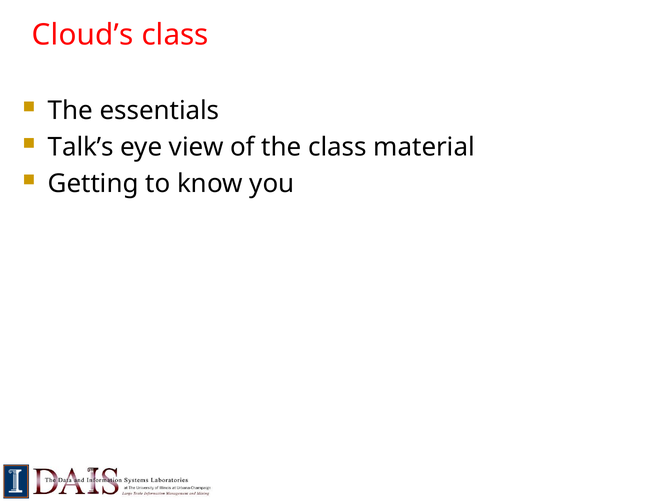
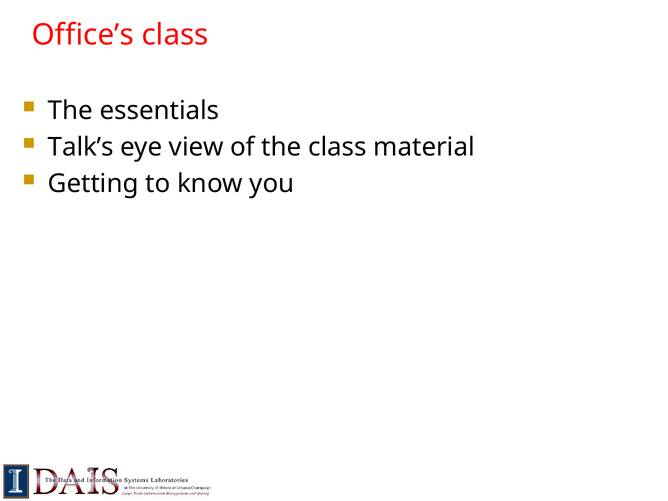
Cloud’s: Cloud’s -> Office’s (83, 35)
